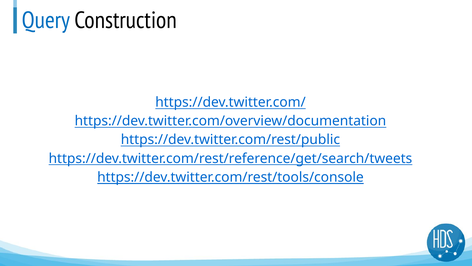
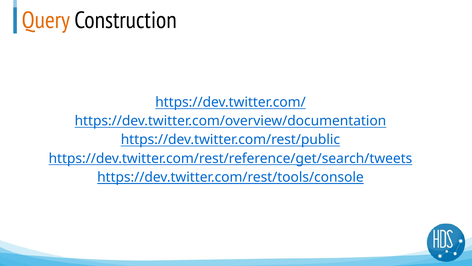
Query colour: blue -> orange (46, 20)
